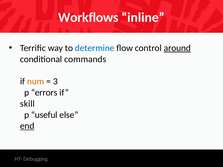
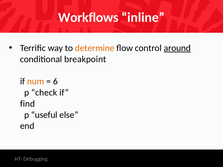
determine colour: blue -> orange (95, 48)
commands: commands -> breakpoint (85, 59)
3: 3 -> 6 (55, 82)
errors: errors -> check (44, 93)
skill: skill -> find (27, 104)
end underline: present -> none (27, 126)
